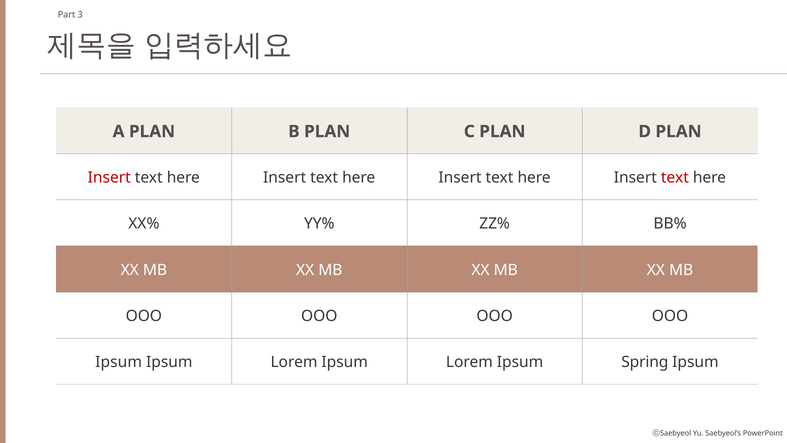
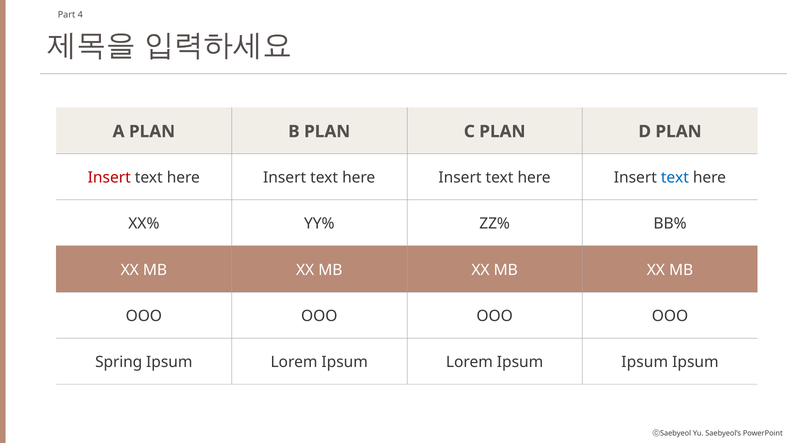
3: 3 -> 4 (80, 15)
text colour: red -> blue (675, 177)
Ipsum: Ipsum -> Spring (119, 362)
Lorem Ipsum Spring: Spring -> Ipsum (645, 362)
